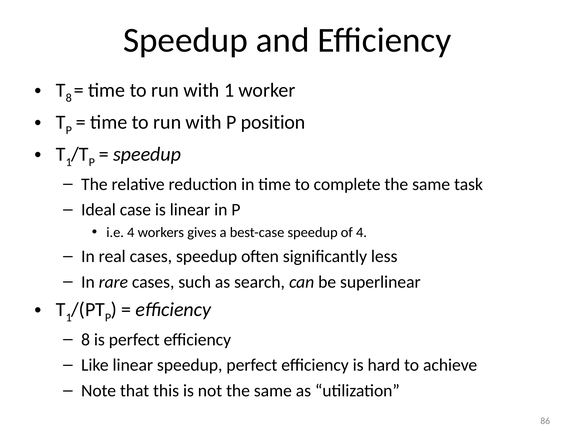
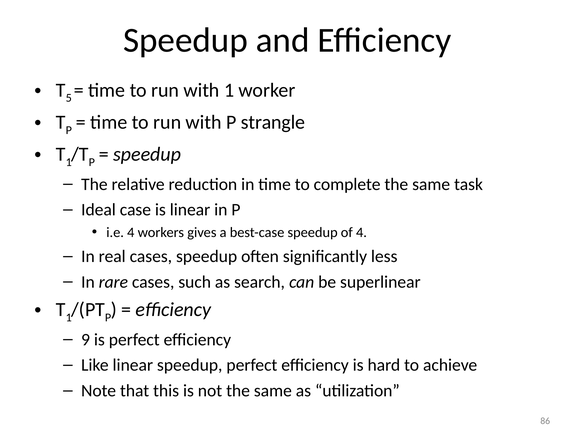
8: 8 -> 5 (69, 98)
position: position -> strangle (273, 122)
8: 8 -> 9 (86, 340)
